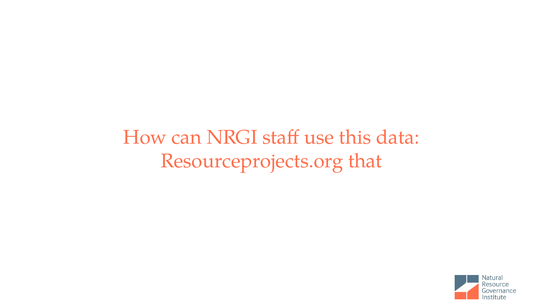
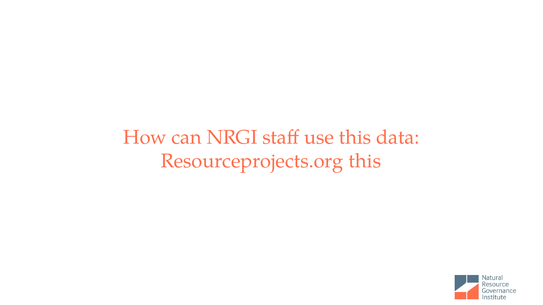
Resourceprojects.org that: that -> this (365, 161)
